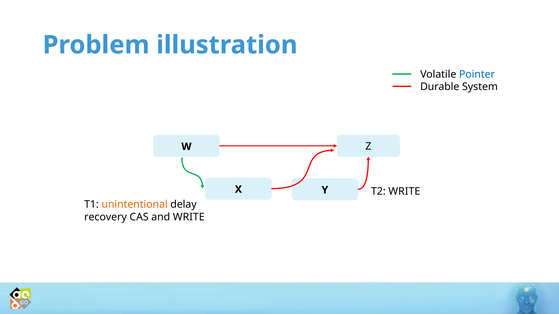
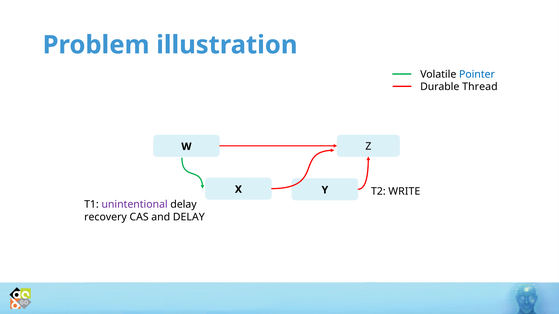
System: System -> Thread (480, 87)
unintentional colour: orange -> purple (135, 205)
and WRITE: WRITE -> DELAY (189, 217)
